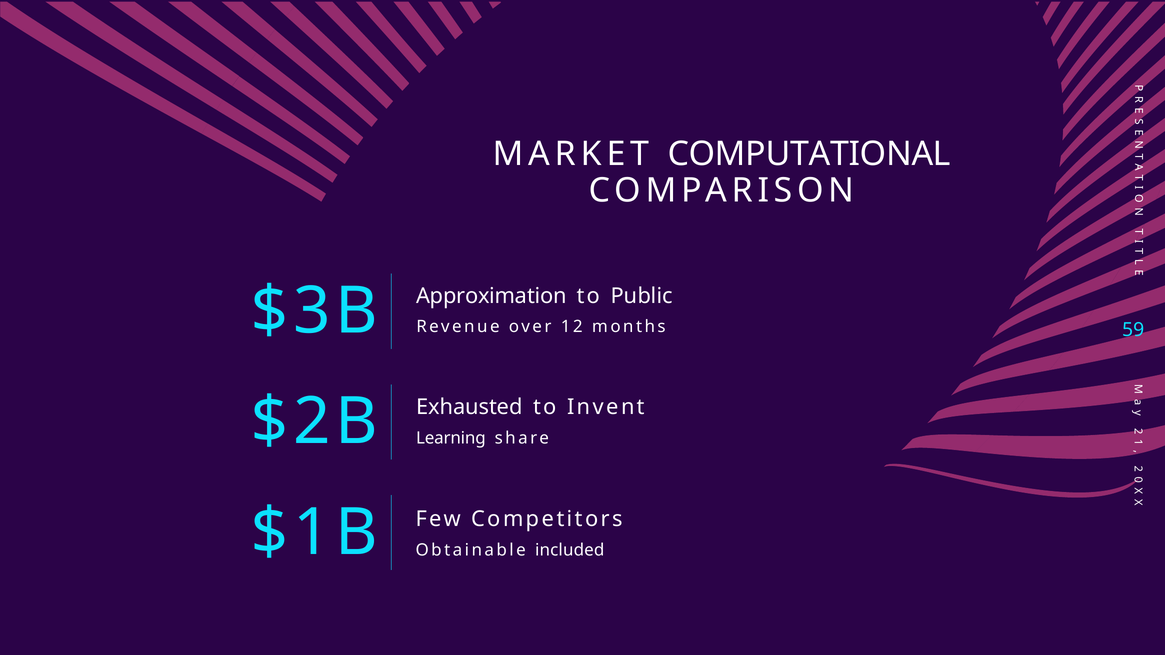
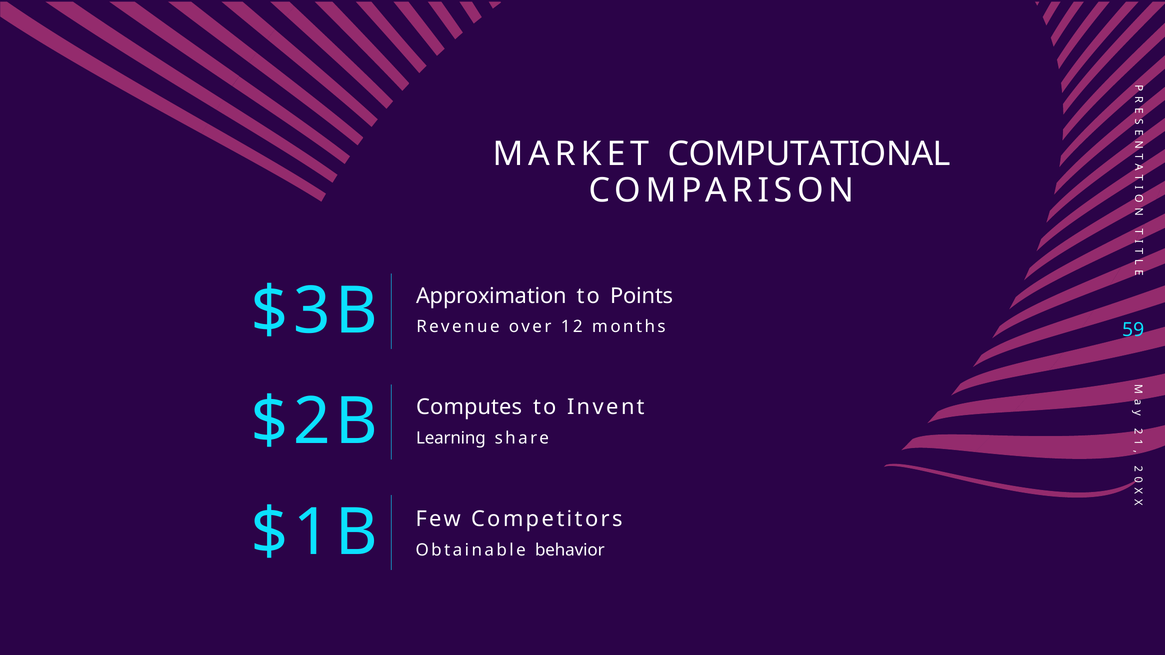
Public: Public -> Points (642, 296)
Exhausted: Exhausted -> Computes (469, 407)
included: included -> behavior (570, 550)
